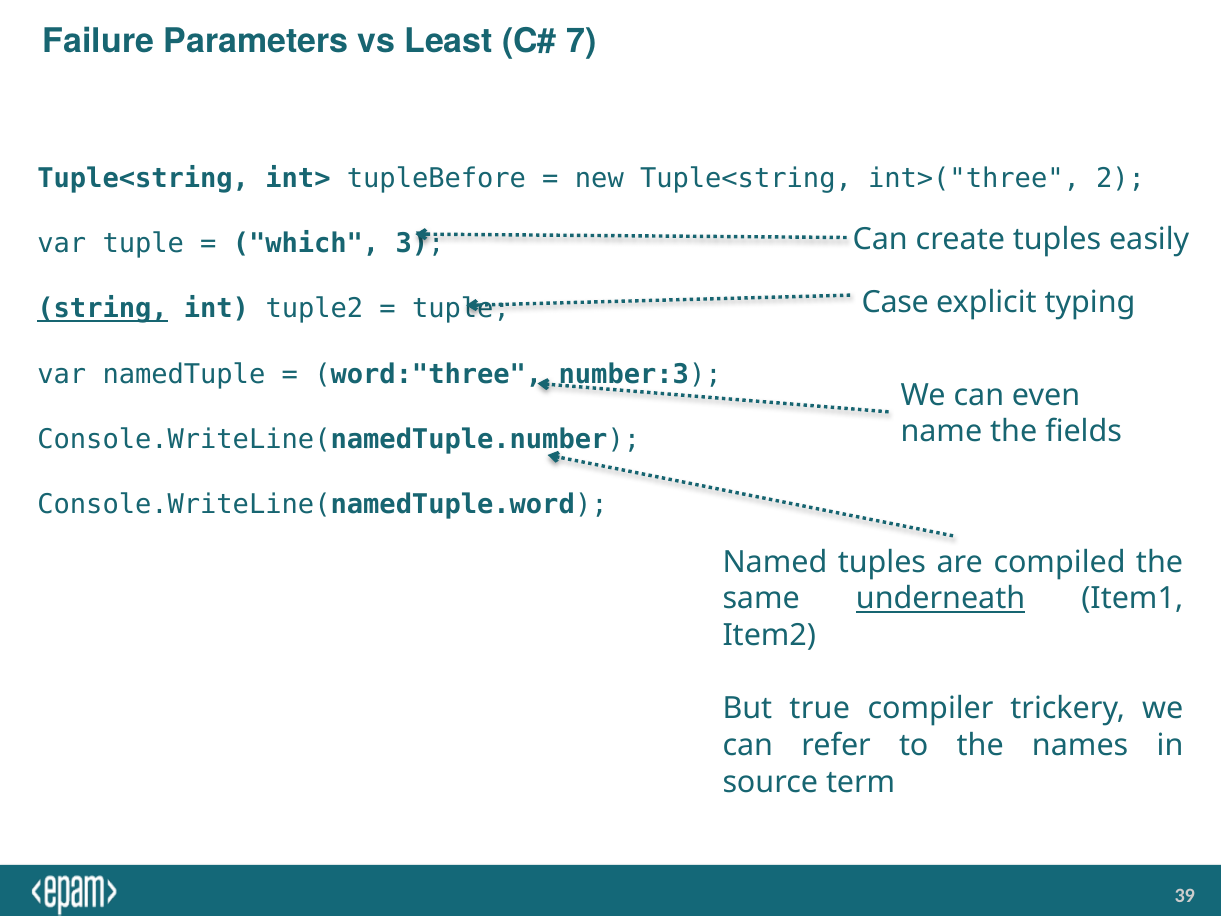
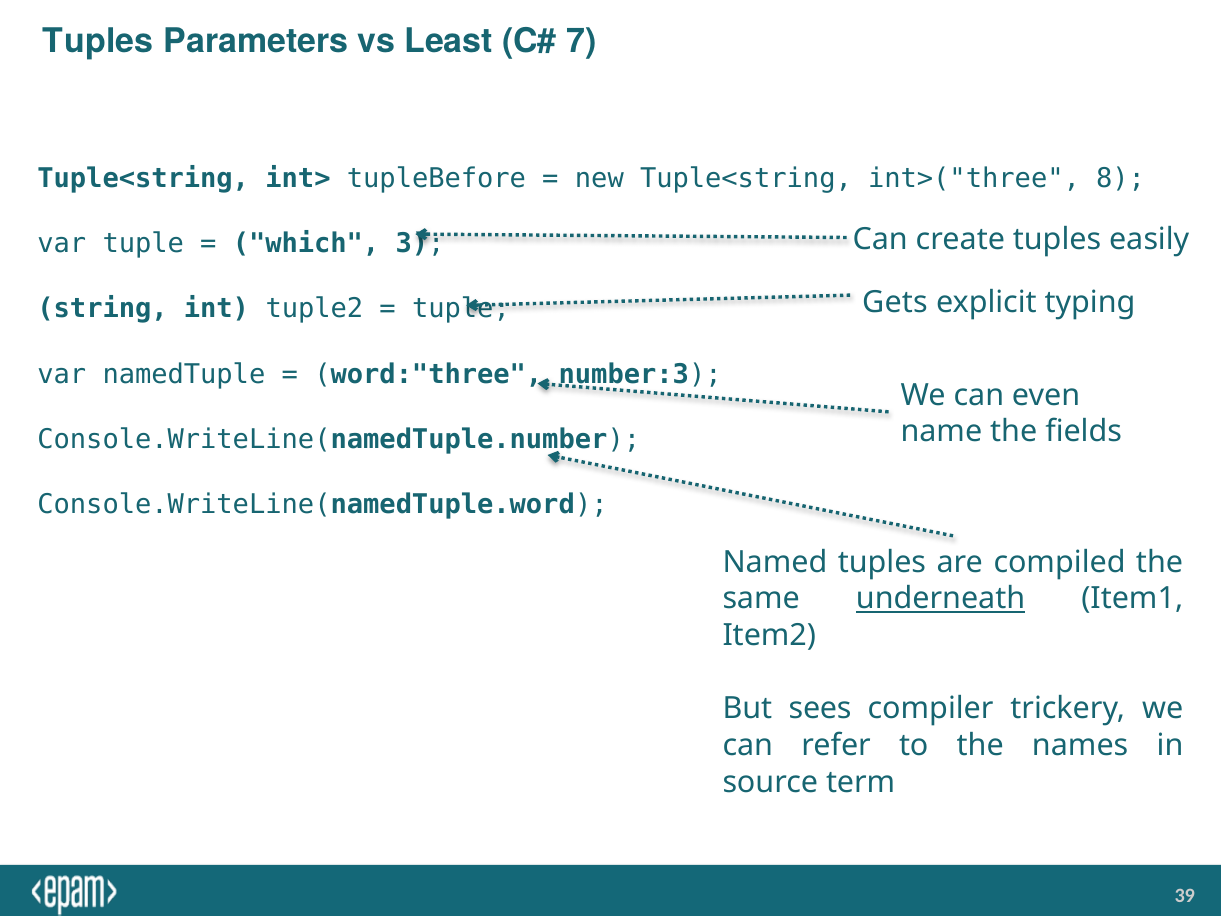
Failure: Failure -> Tuples (98, 41)
2: 2 -> 8 (1121, 179)
Case: Case -> Gets (895, 303)
string underline: present -> none (103, 309)
true: true -> sees (820, 709)
